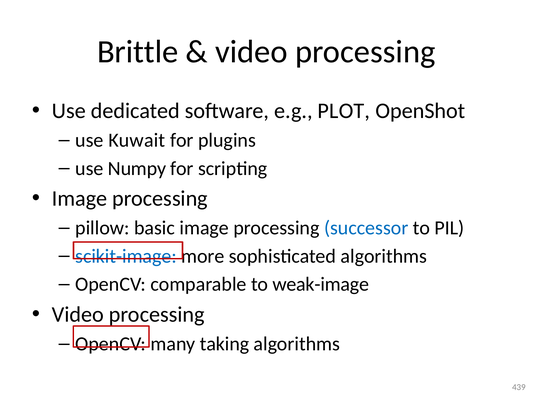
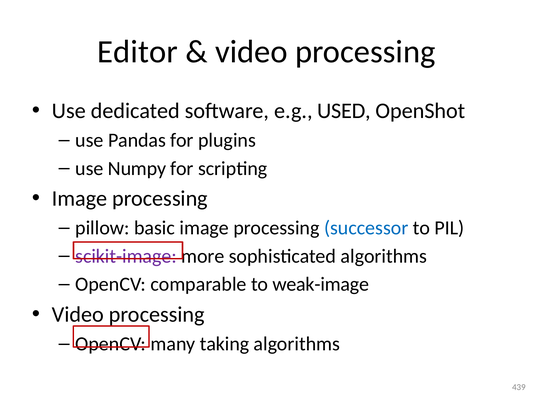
Brittle: Brittle -> Editor (138, 52)
PLOT: PLOT -> USED (344, 111)
Kuwait: Kuwait -> Pandas (137, 140)
scikit-image colour: blue -> purple (126, 256)
